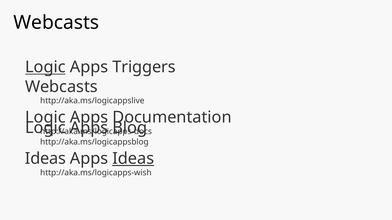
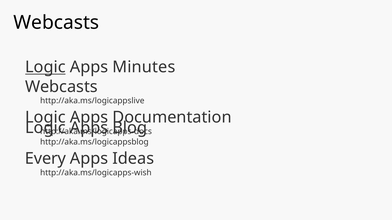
Triggers: Triggers -> Minutes (144, 67)
Ideas: Ideas -> Every (45, 159)
Ideas underline: present -> none (133, 159)
